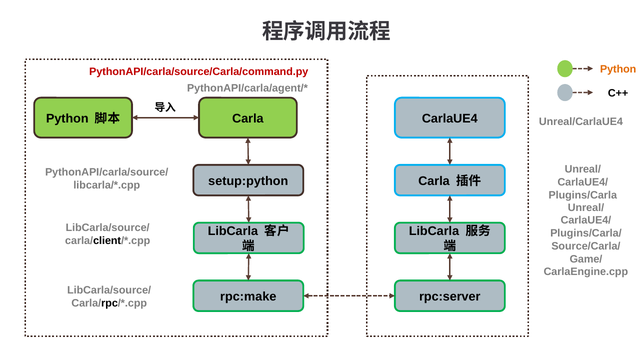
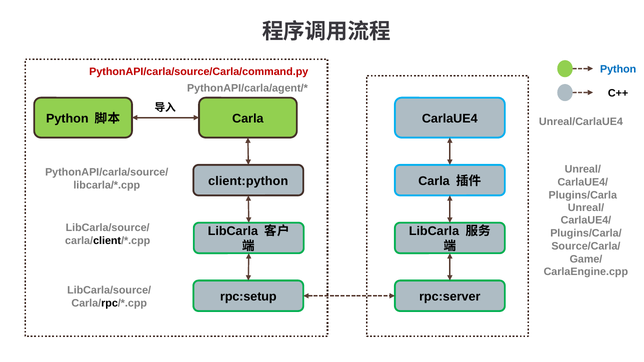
Python colour: orange -> blue (618, 69)
setup:python: setup:python -> client:python (248, 181)
rpc:make: rpc:make -> rpc:setup (248, 297)
